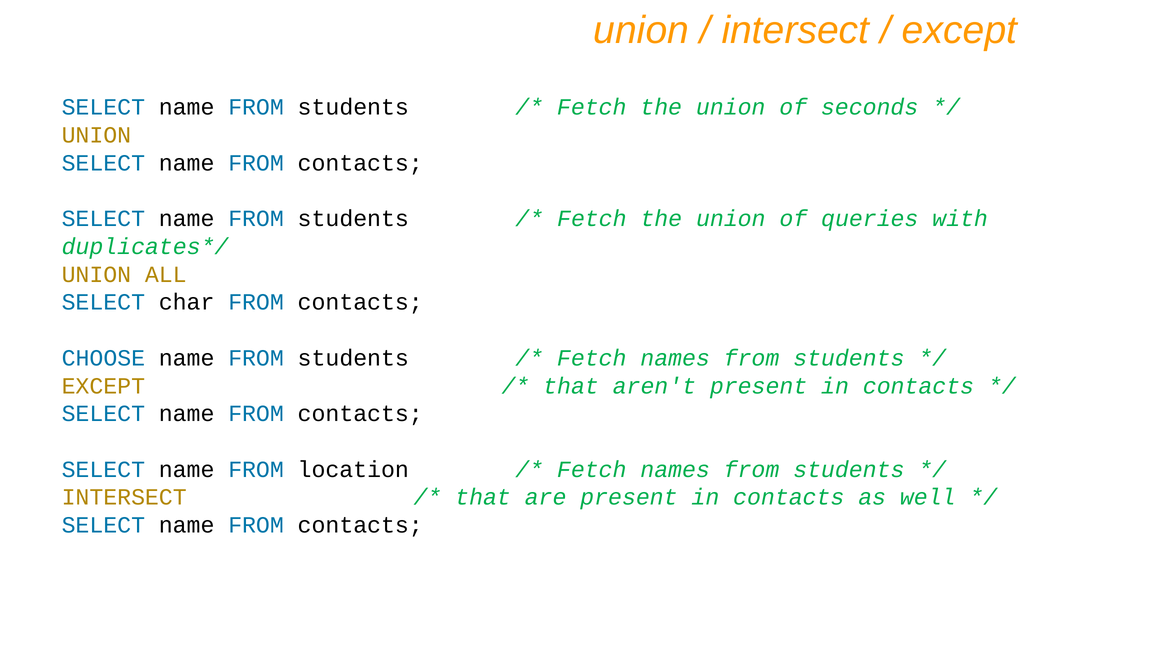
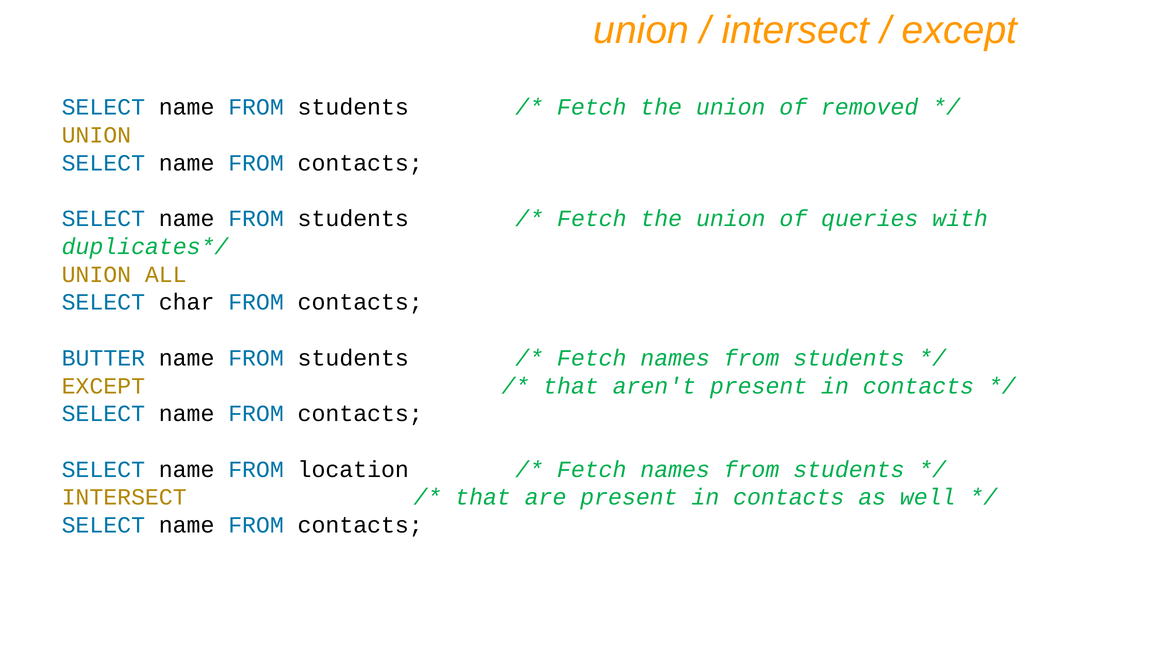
seconds: seconds -> removed (870, 107)
CHOOSE: CHOOSE -> BUTTER (103, 358)
